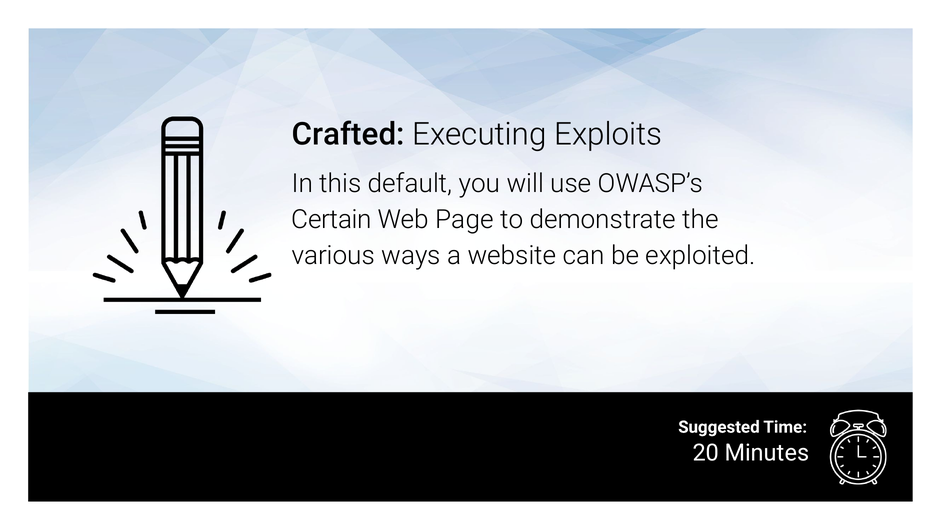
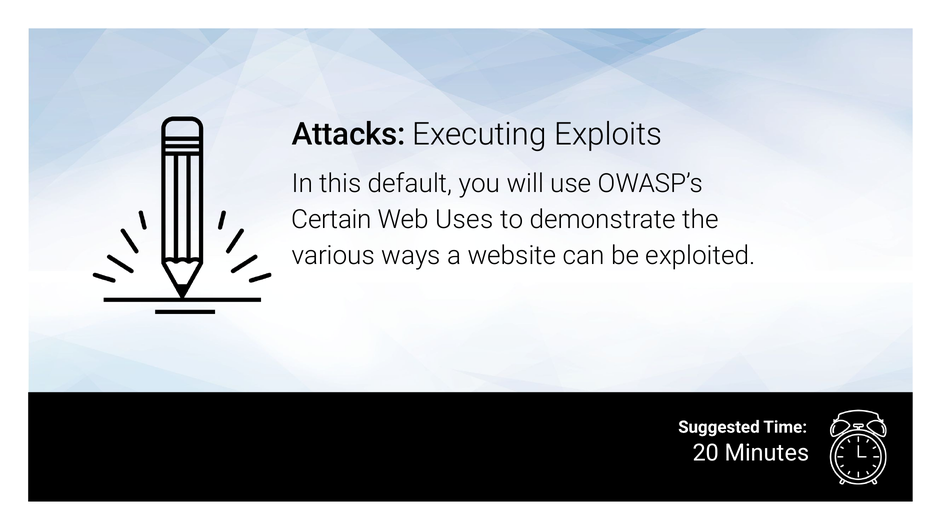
Crafted: Crafted -> Attacks (348, 134)
Page: Page -> Uses (464, 219)
